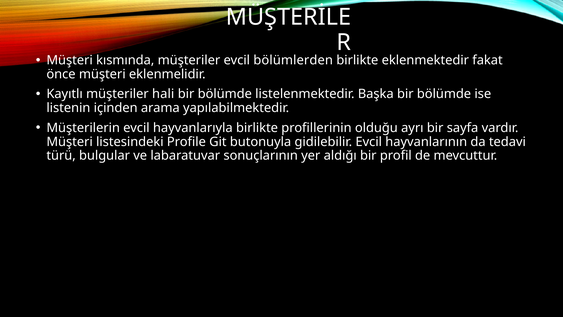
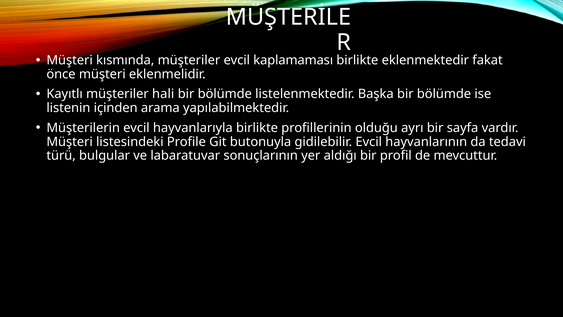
bölümlerden: bölümlerden -> kaplamaması (293, 60)
